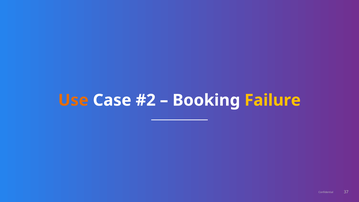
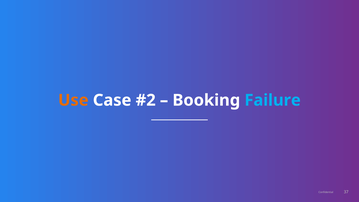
Failure colour: yellow -> light blue (273, 100)
